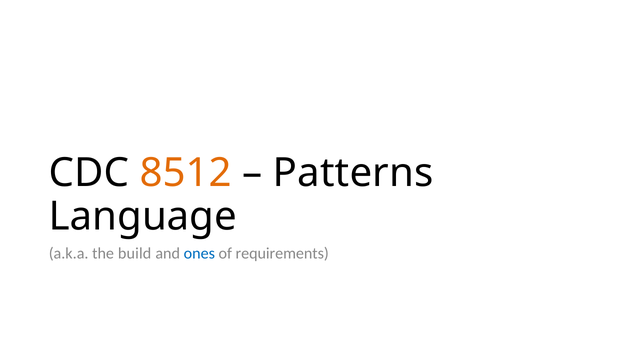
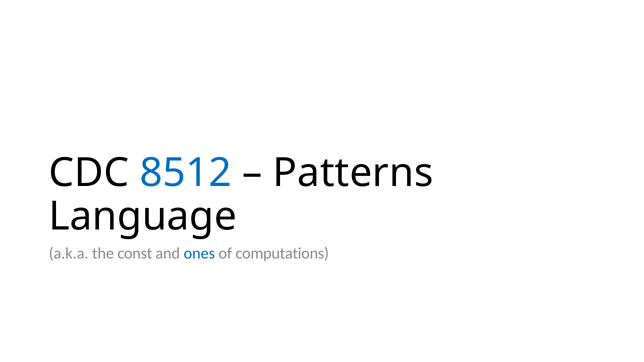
8512 colour: orange -> blue (186, 173)
build: build -> const (135, 253)
requirements: requirements -> computations (282, 253)
